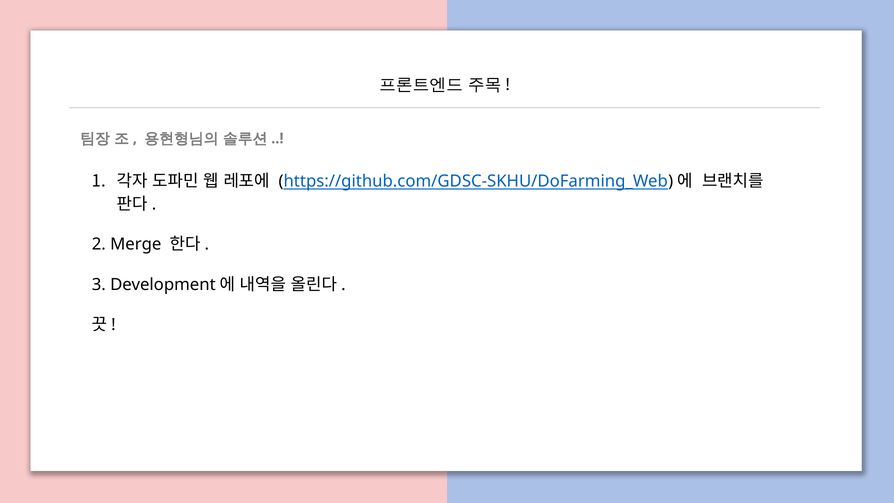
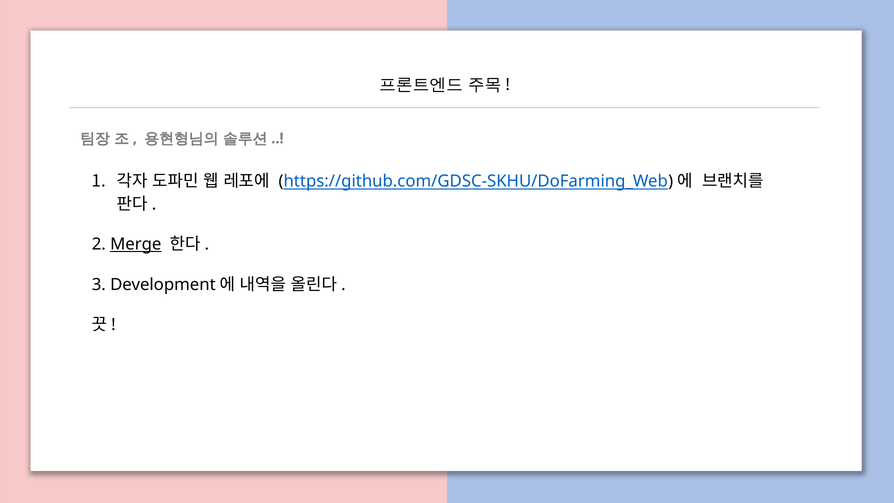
Merge underline: none -> present (136, 244)
